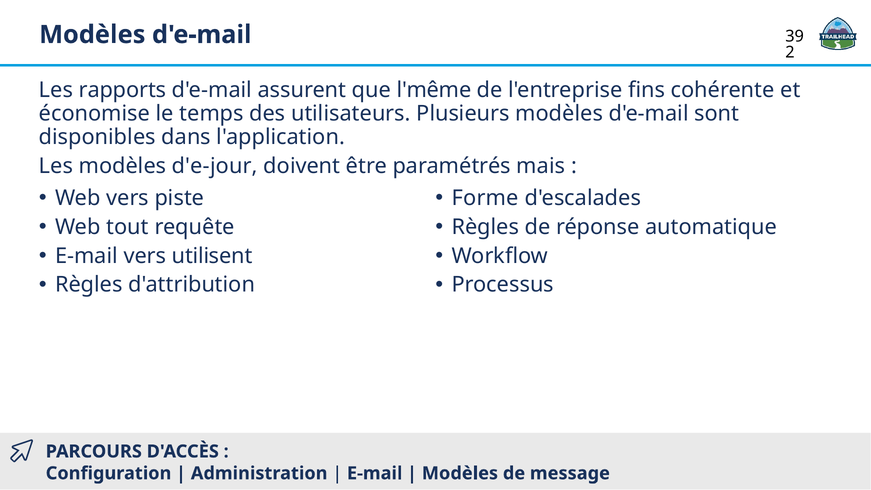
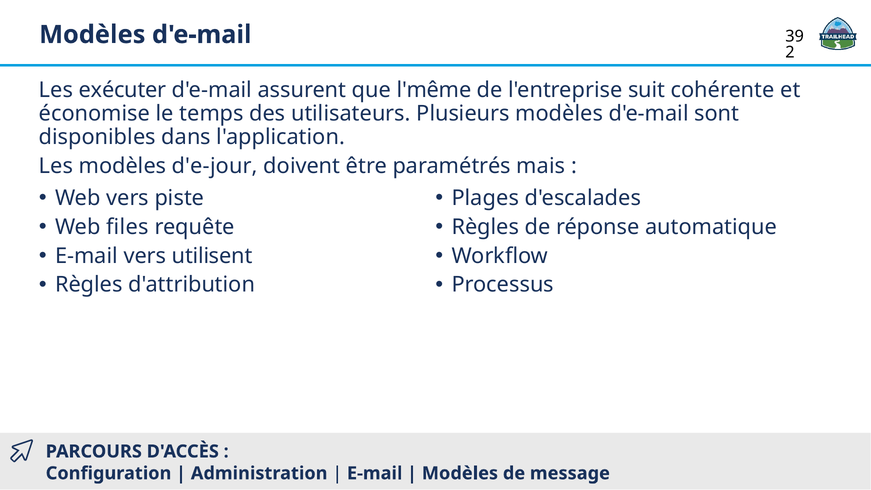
rapports: rapports -> exécuter (123, 90)
fins: fins -> suit (647, 90)
Forme: Forme -> Plages (485, 198)
tout: tout -> files (127, 227)
